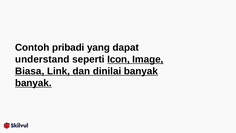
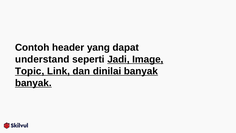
pribadi: pribadi -> header (68, 47)
Icon: Icon -> Jadi (118, 59)
Biasa: Biasa -> Topic (30, 71)
